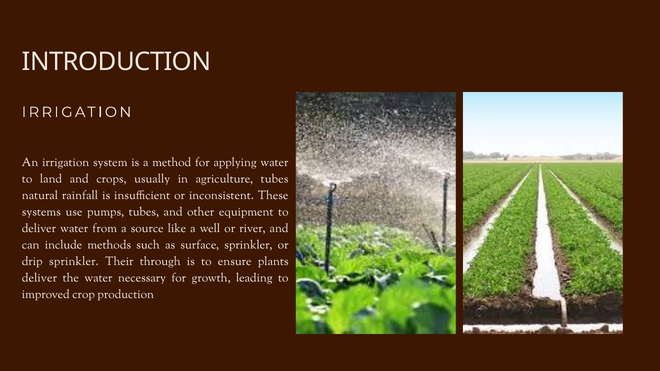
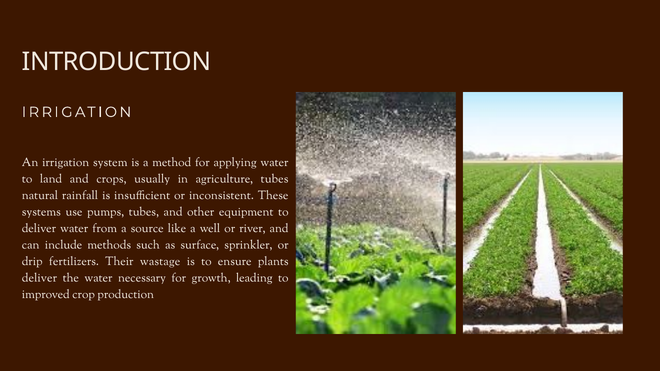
drip sprinkler: sprinkler -> fertilizers (74, 262)
through: through -> wastage (160, 262)
